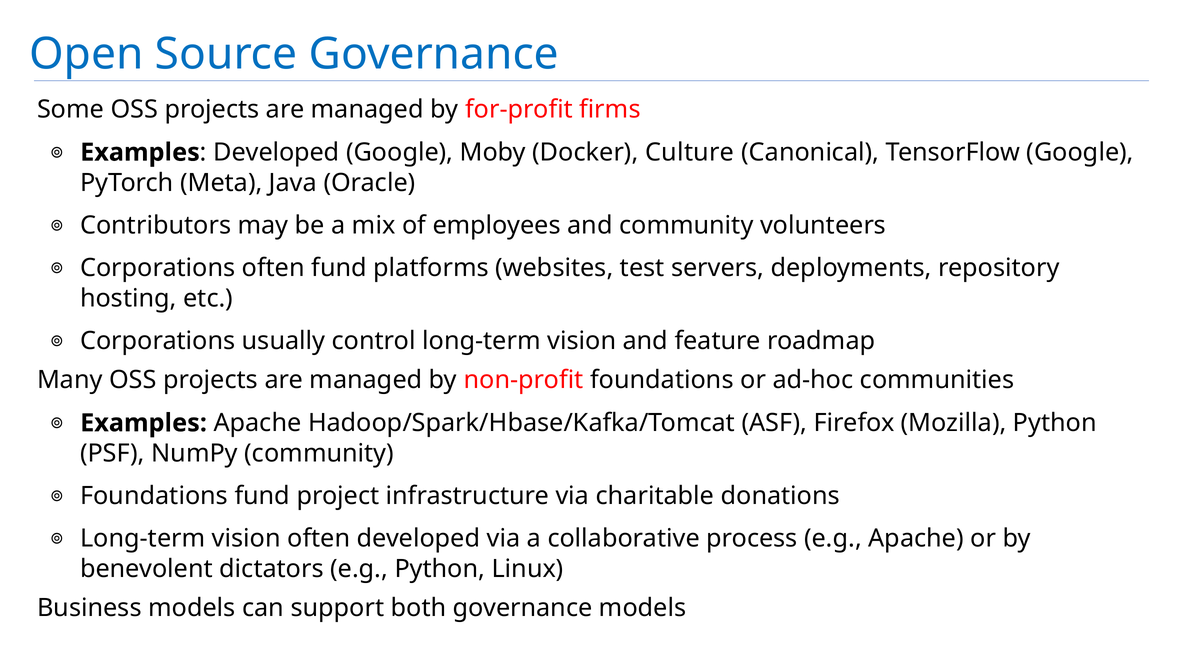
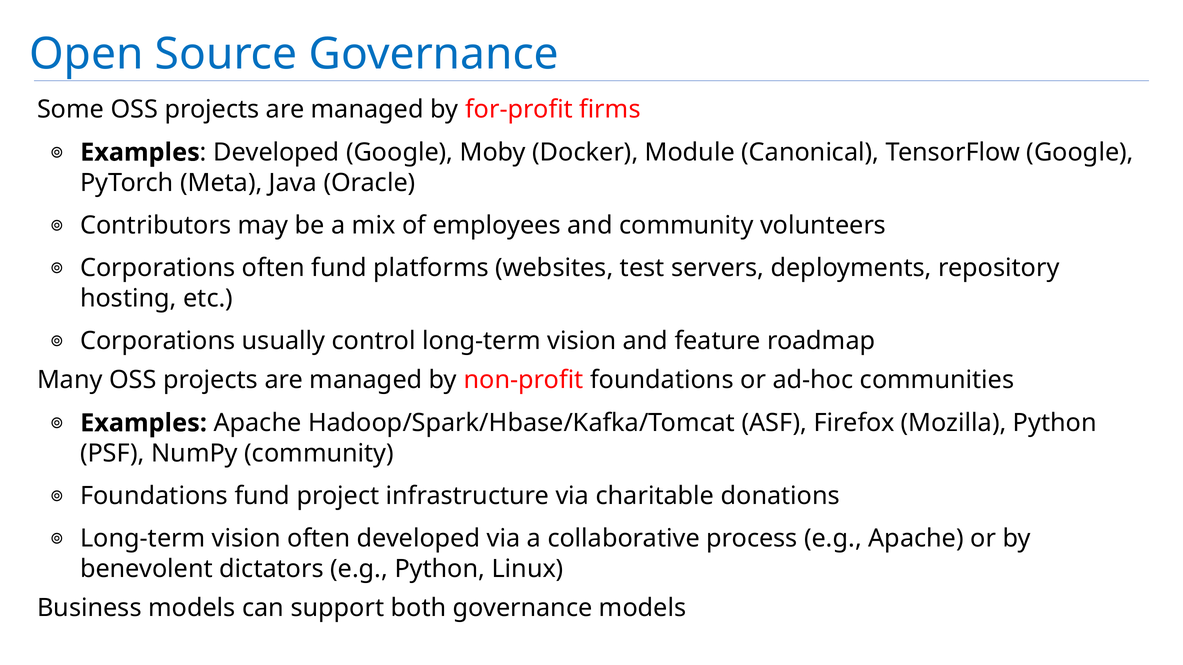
Culture: Culture -> Module (690, 153)
